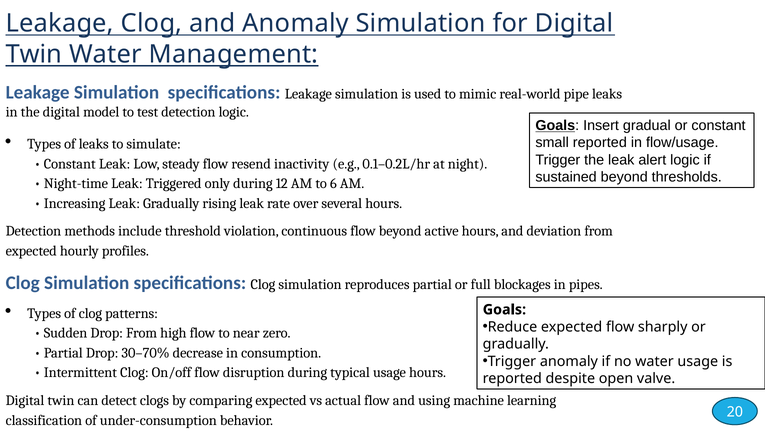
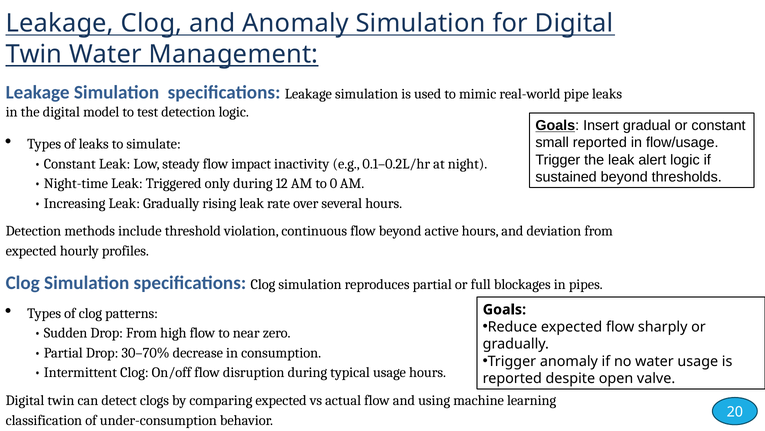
resend: resend -> impact (251, 164)
6: 6 -> 0 (334, 183)
